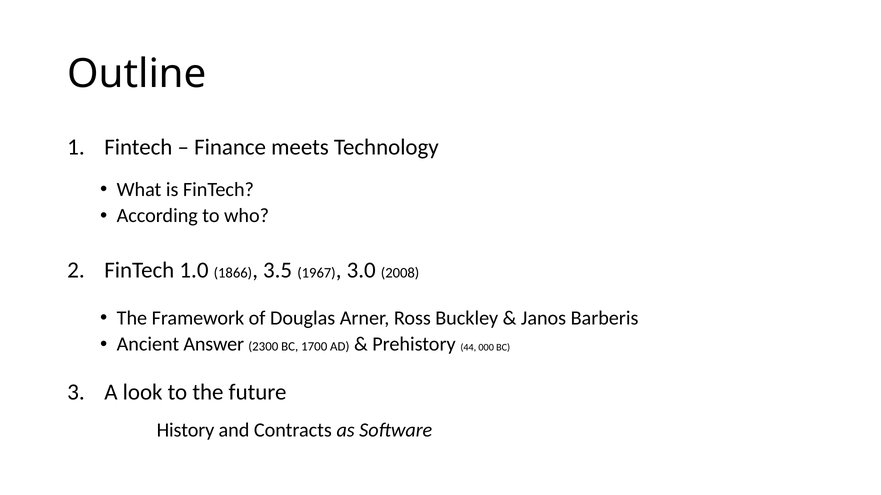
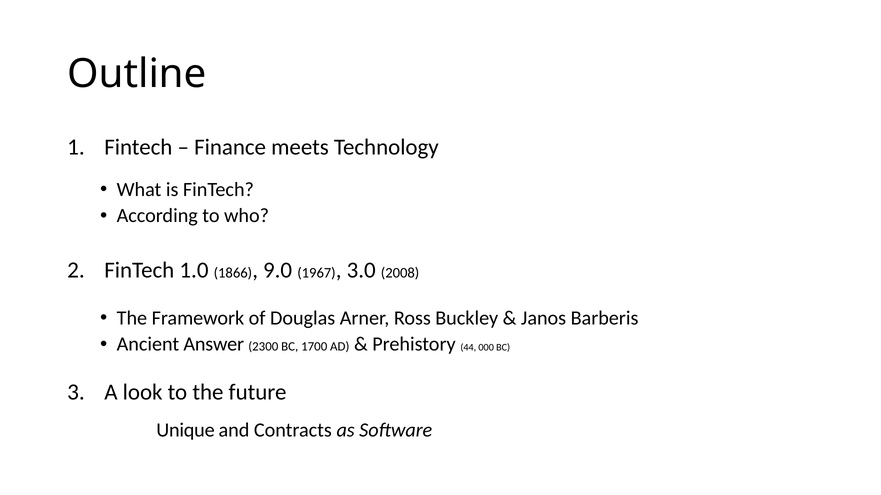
3.5: 3.5 -> 9.0 (278, 270)
History: History -> Unique (185, 431)
